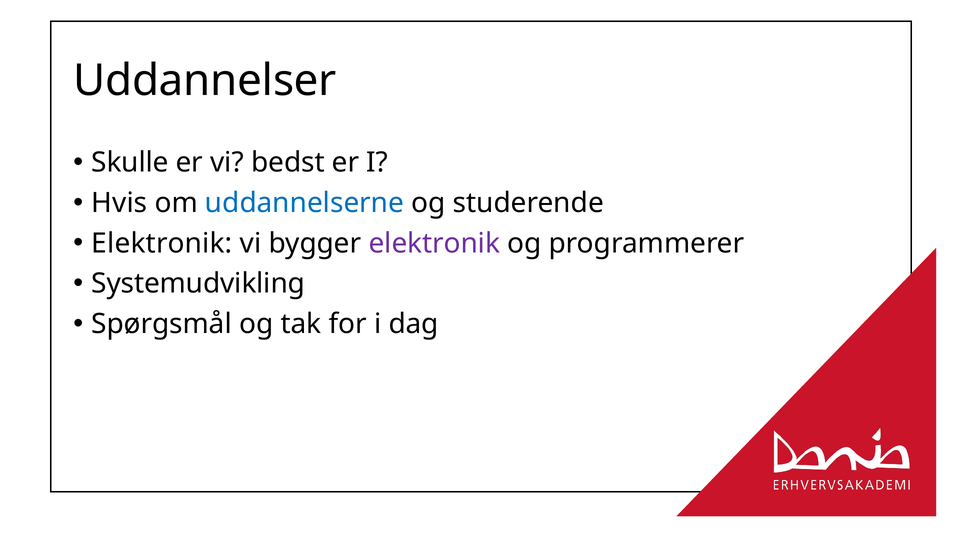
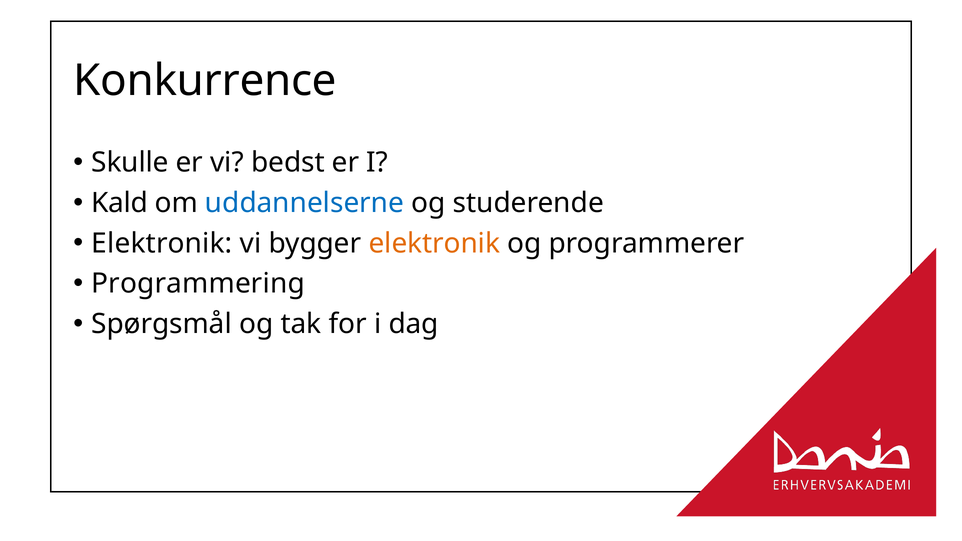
Uddannelser: Uddannelser -> Konkurrence (205, 81)
Hvis: Hvis -> Kald (120, 203)
elektronik colour: purple -> orange (434, 243)
Systemudvikling: Systemudvikling -> Programmering (198, 284)
